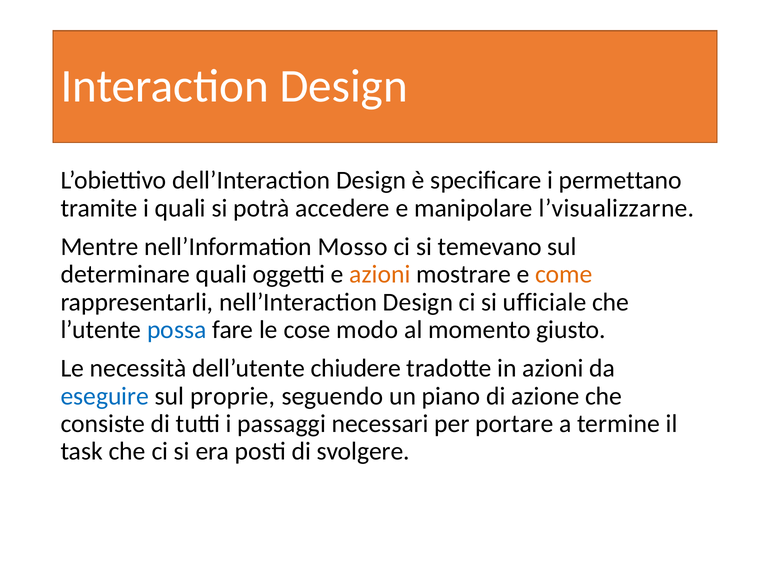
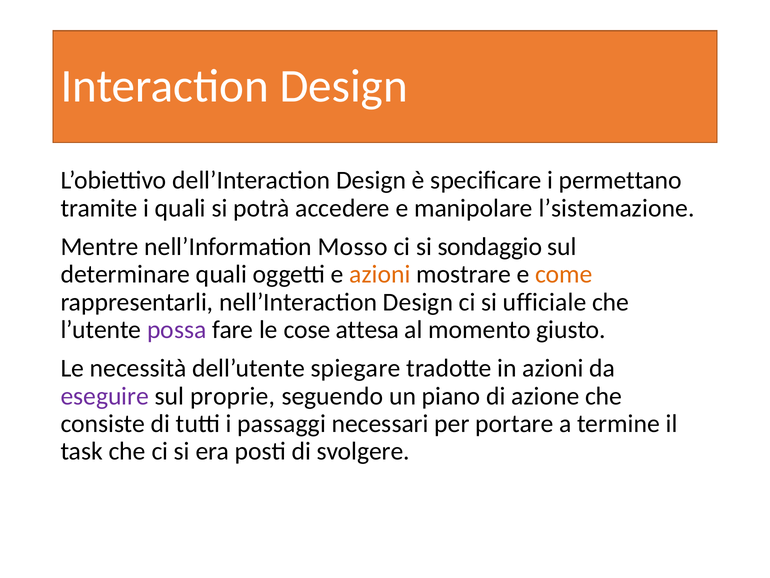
l’visualizzarne: l’visualizzarne -> l’sistemazione (617, 208)
temevano: temevano -> sondaggio (490, 246)
possa colour: blue -> purple (177, 330)
modo: modo -> attesa (367, 330)
chiudere: chiudere -> spiegare (356, 368)
eseguire colour: blue -> purple (105, 396)
